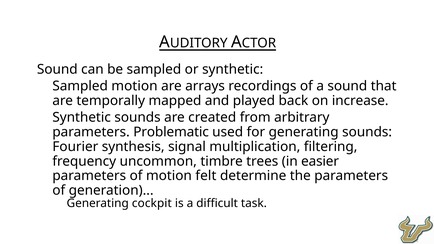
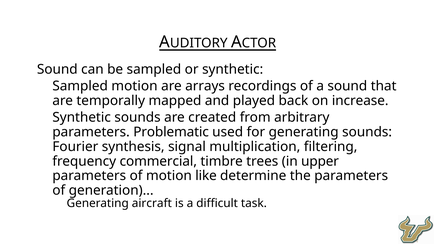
uncommon: uncommon -> commercial (158, 161)
easier: easier -> upper (320, 161)
felt: felt -> like (206, 176)
cockpit: cockpit -> aircraft (152, 203)
